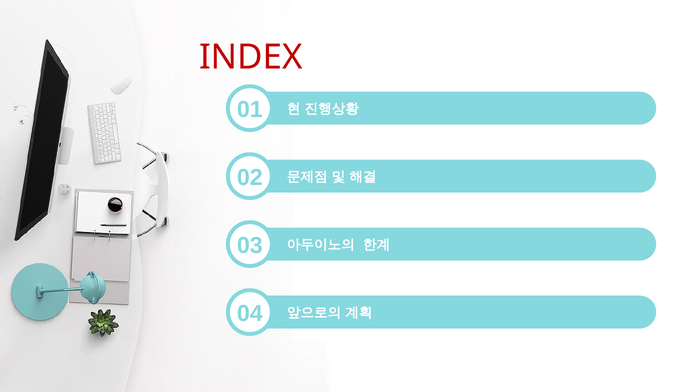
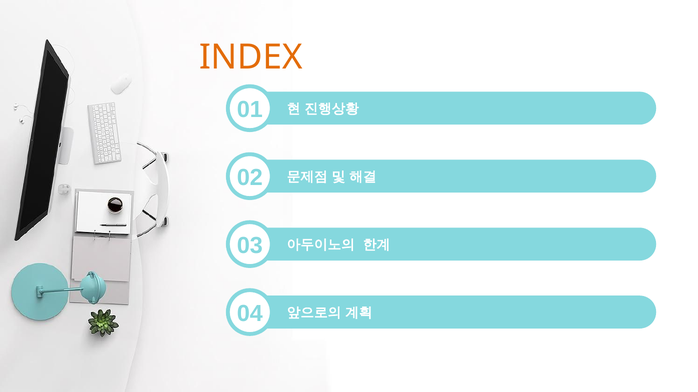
INDEX colour: red -> orange (251, 57)
